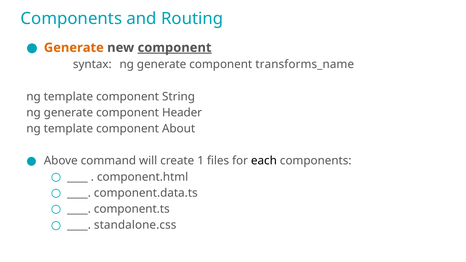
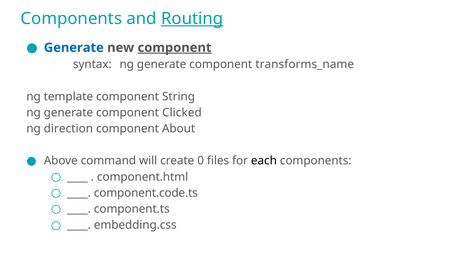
Routing underline: none -> present (192, 19)
Generate colour: orange -> blue (74, 48)
Header: Header -> Clicked (182, 113)
template: template -> direction (68, 129)
1: 1 -> 0 (201, 161)
component.data.ts: component.data.ts -> component.code.ts (146, 193)
standalone.css: standalone.css -> embedding.css (135, 225)
